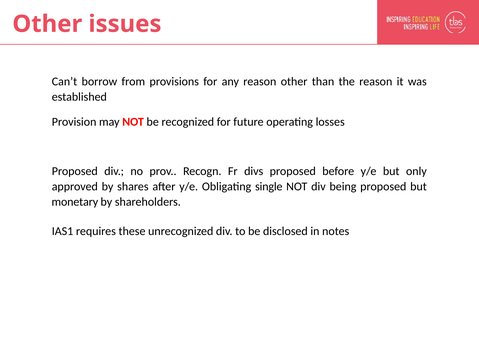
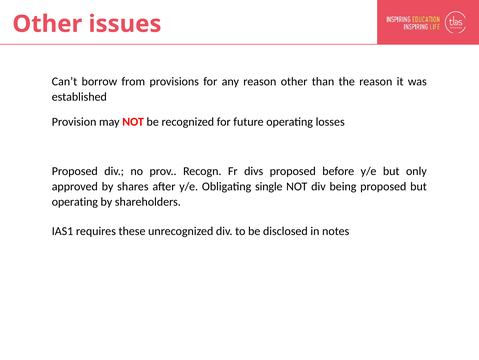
monetary: monetary -> operating (75, 202)
